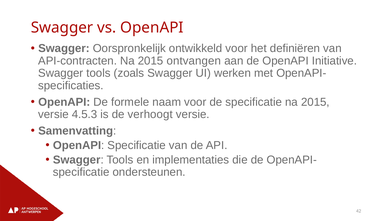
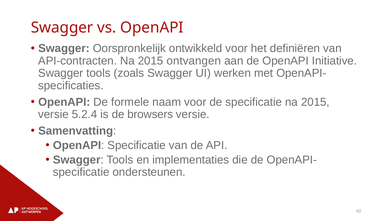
4.5.3: 4.5.3 -> 5.2.4 (85, 114)
verhoogt: verhoogt -> browsers (150, 114)
